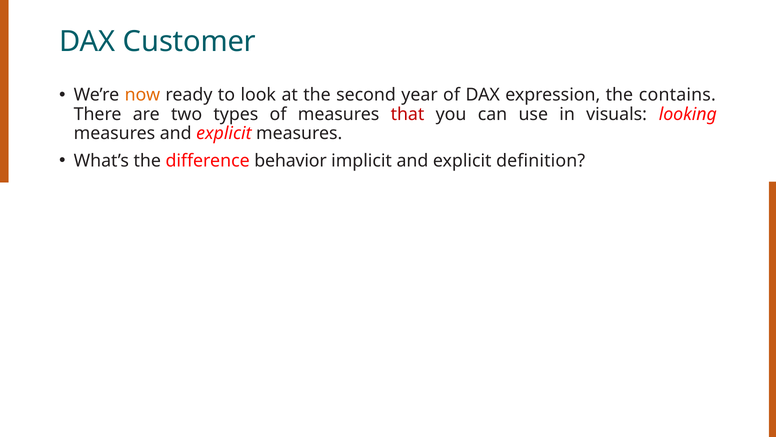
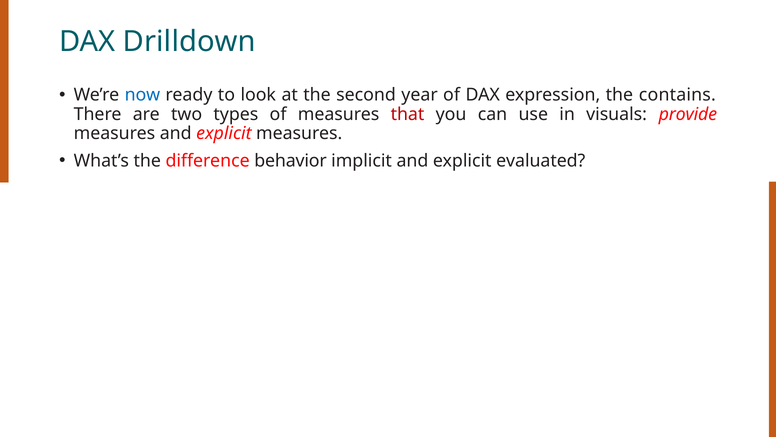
Customer: Customer -> Drilldown (189, 41)
now colour: orange -> blue (142, 95)
looking: looking -> provide (688, 114)
definition: definition -> evaluated (541, 161)
